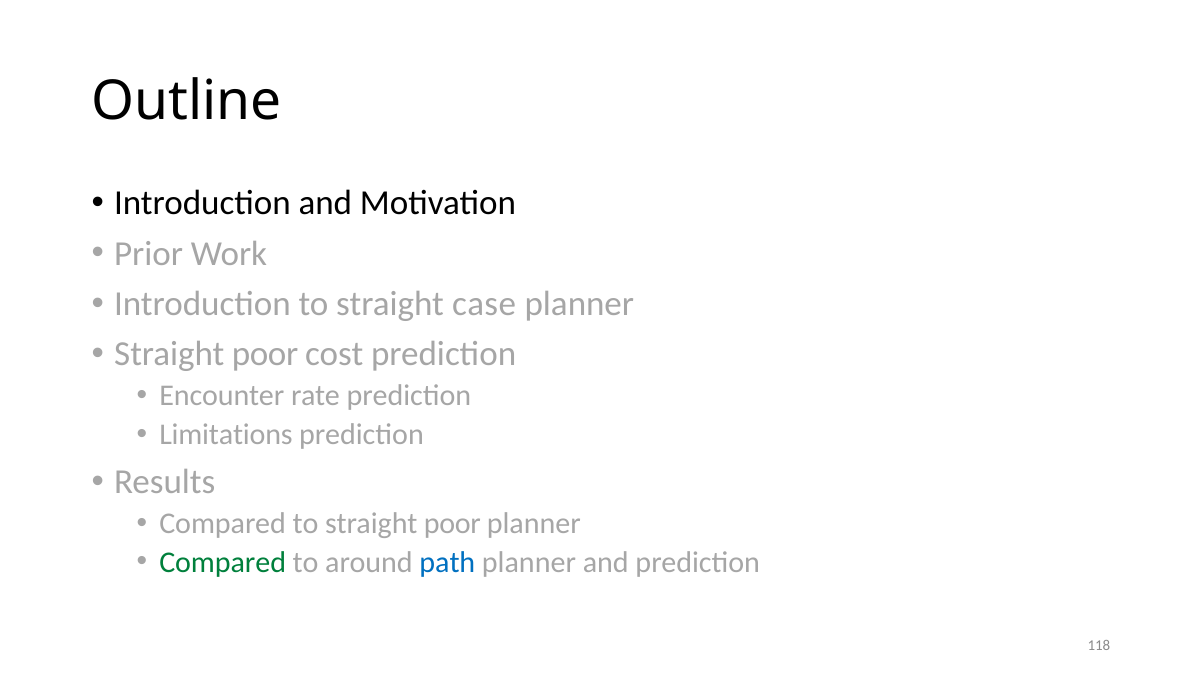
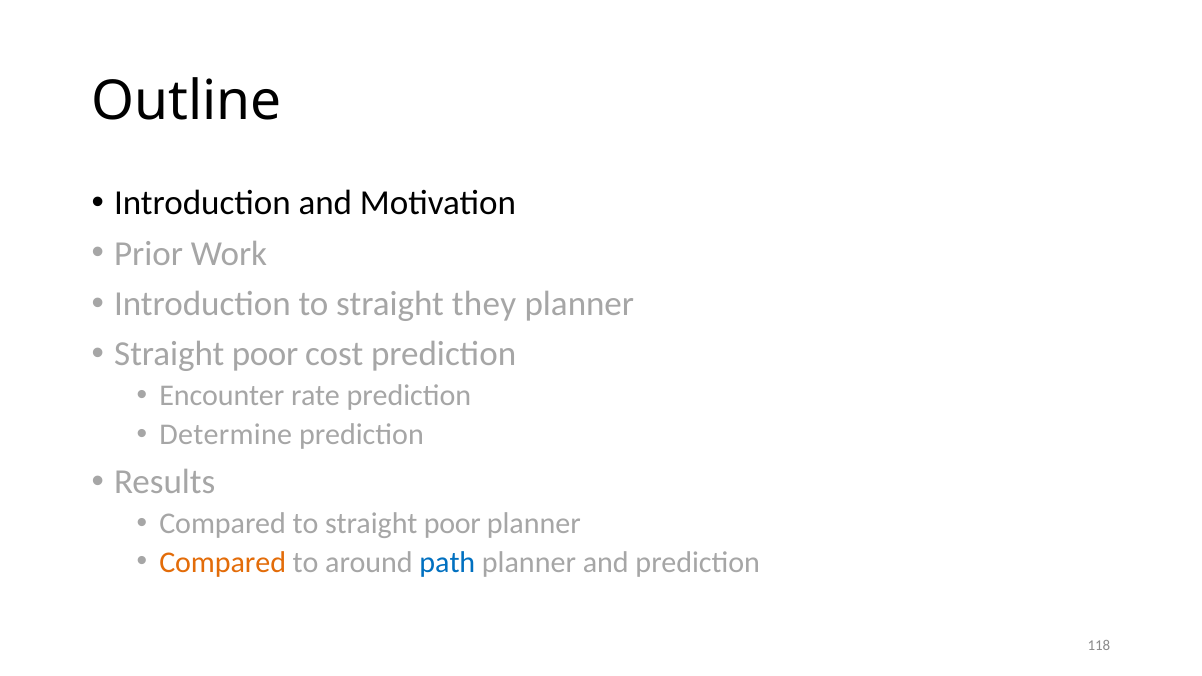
case: case -> they (484, 304)
Limitations: Limitations -> Determine (226, 435)
Compared colour: green -> orange (223, 562)
